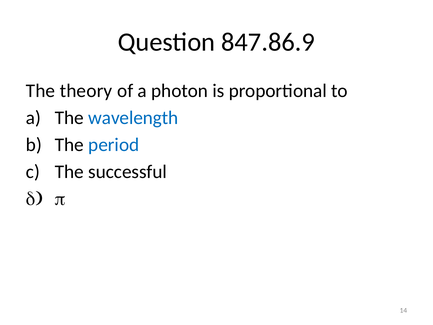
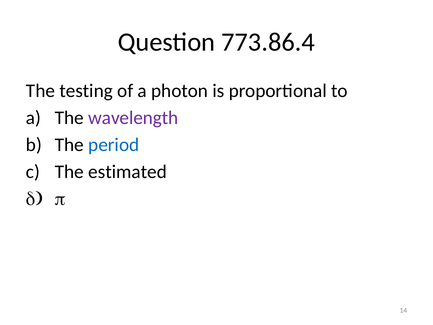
847.86.9: 847.86.9 -> 773.86.4 (268, 42)
theory: theory -> testing (86, 91)
wavelength colour: blue -> purple (133, 118)
successful: successful -> estimated (128, 172)
